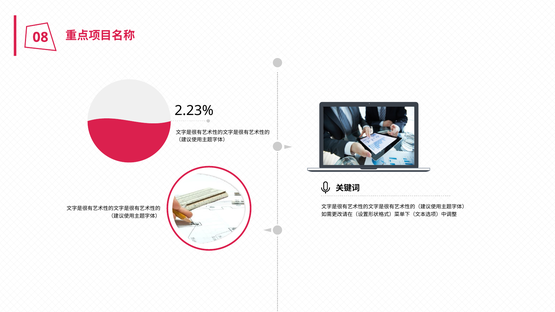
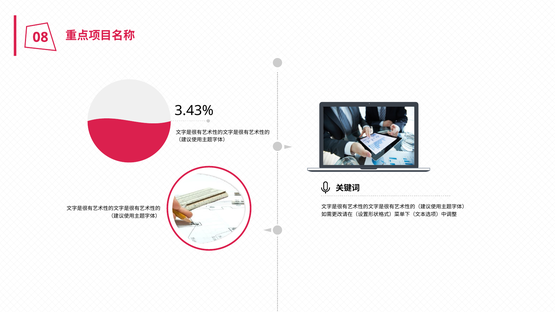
2.23%: 2.23% -> 3.43% (194, 111)
